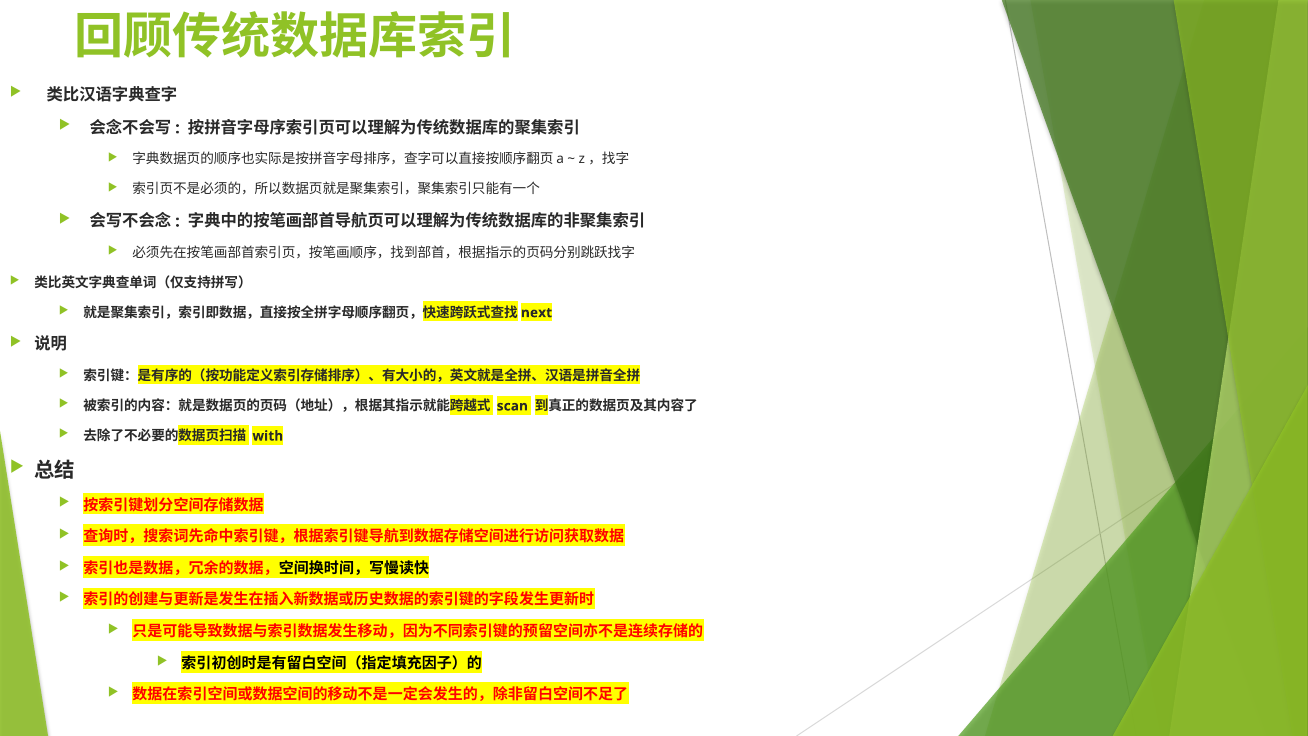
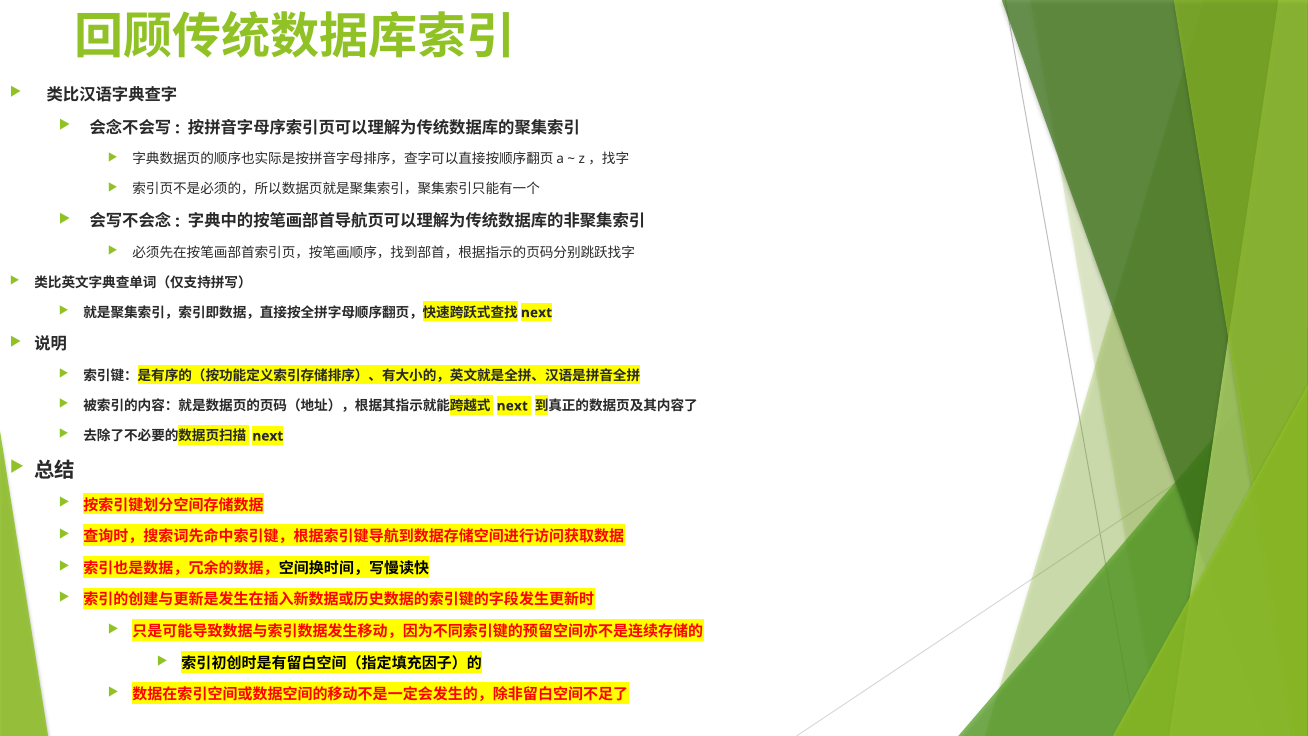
scan: scan -> next (512, 406)
with: with -> next (268, 436)
